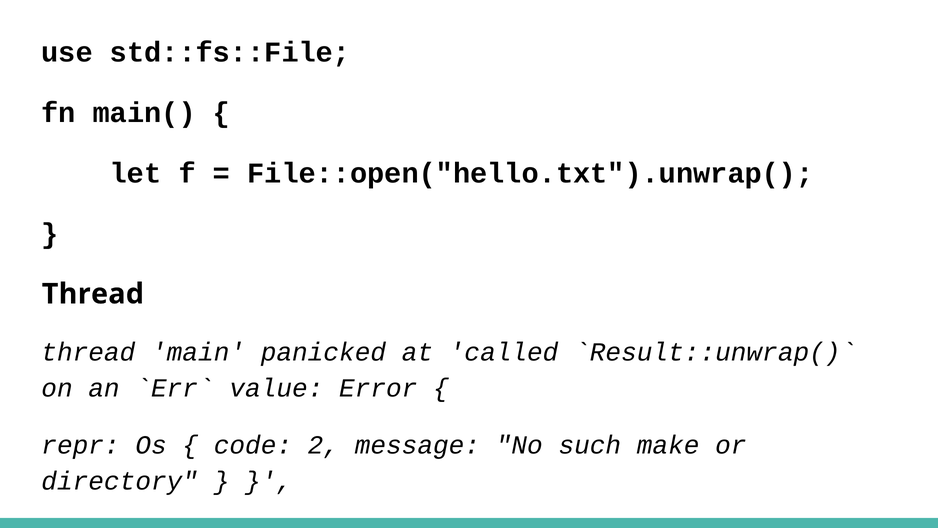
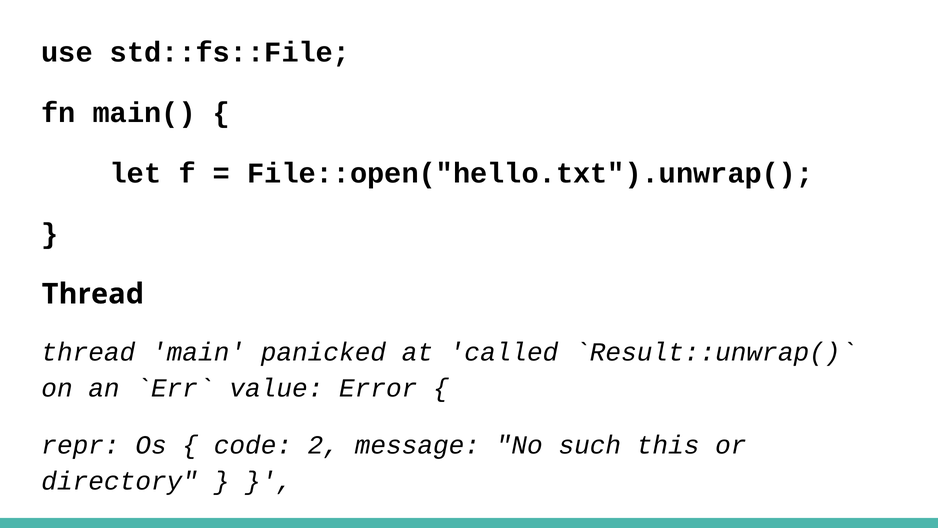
make: make -> this (668, 445)
